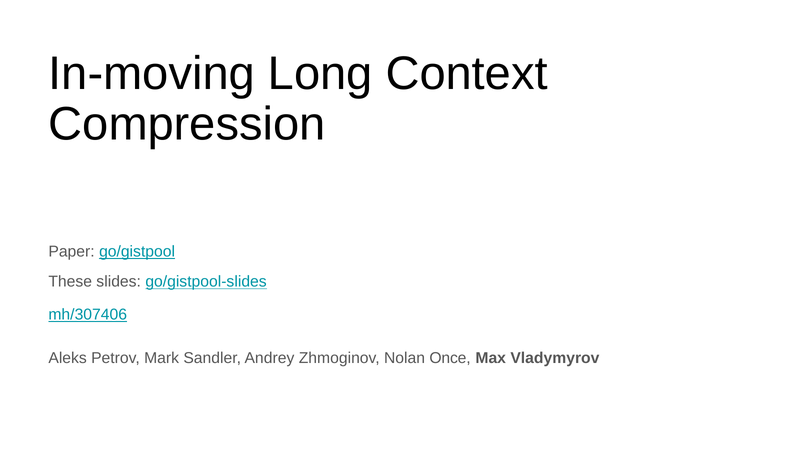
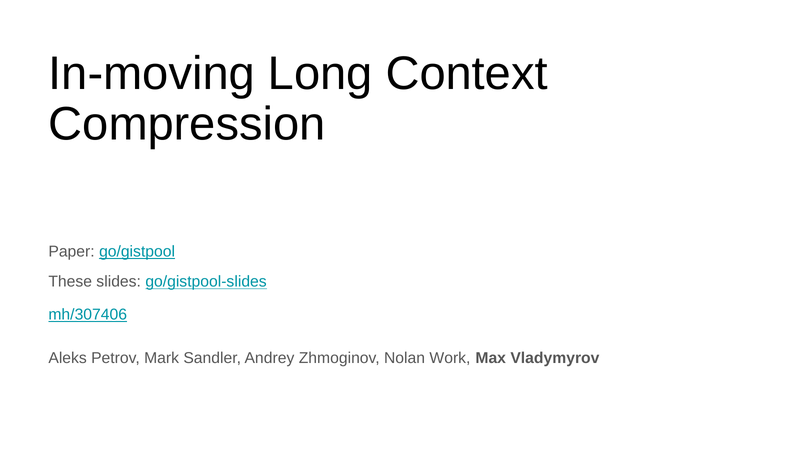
Once: Once -> Work (450, 358)
